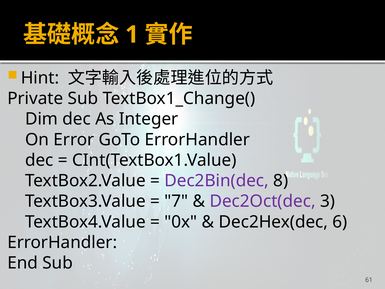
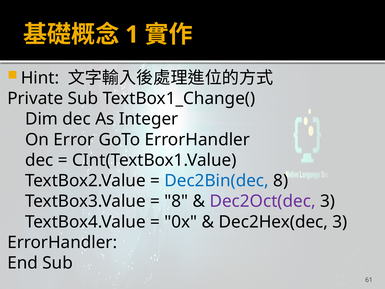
Dec2Bin(dec colour: purple -> blue (217, 181)
7: 7 -> 8 (176, 201)
Dec2Hex(dec 6: 6 -> 3 (340, 222)
